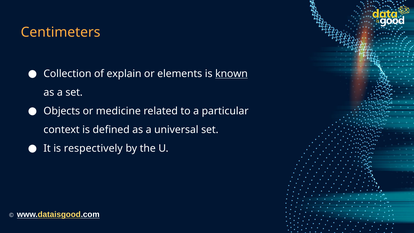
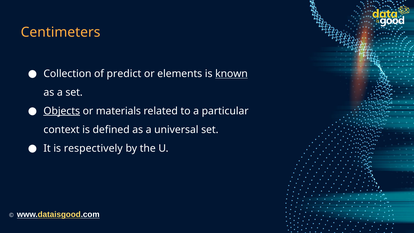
explain: explain -> predict (124, 74)
Objects underline: none -> present (62, 111)
medicine: medicine -> materials (118, 111)
